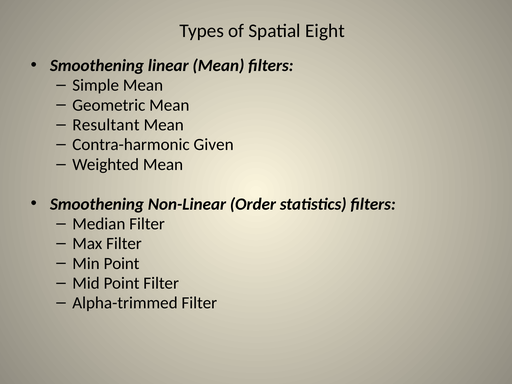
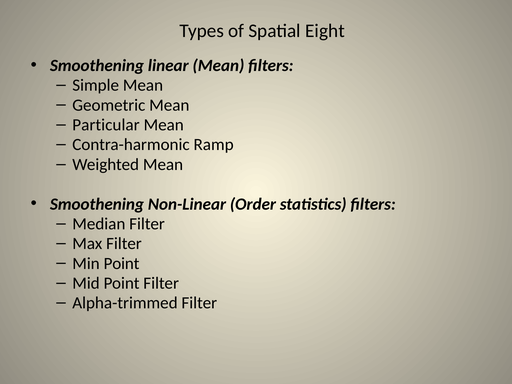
Resultant: Resultant -> Particular (106, 125)
Given: Given -> Ramp (214, 145)
